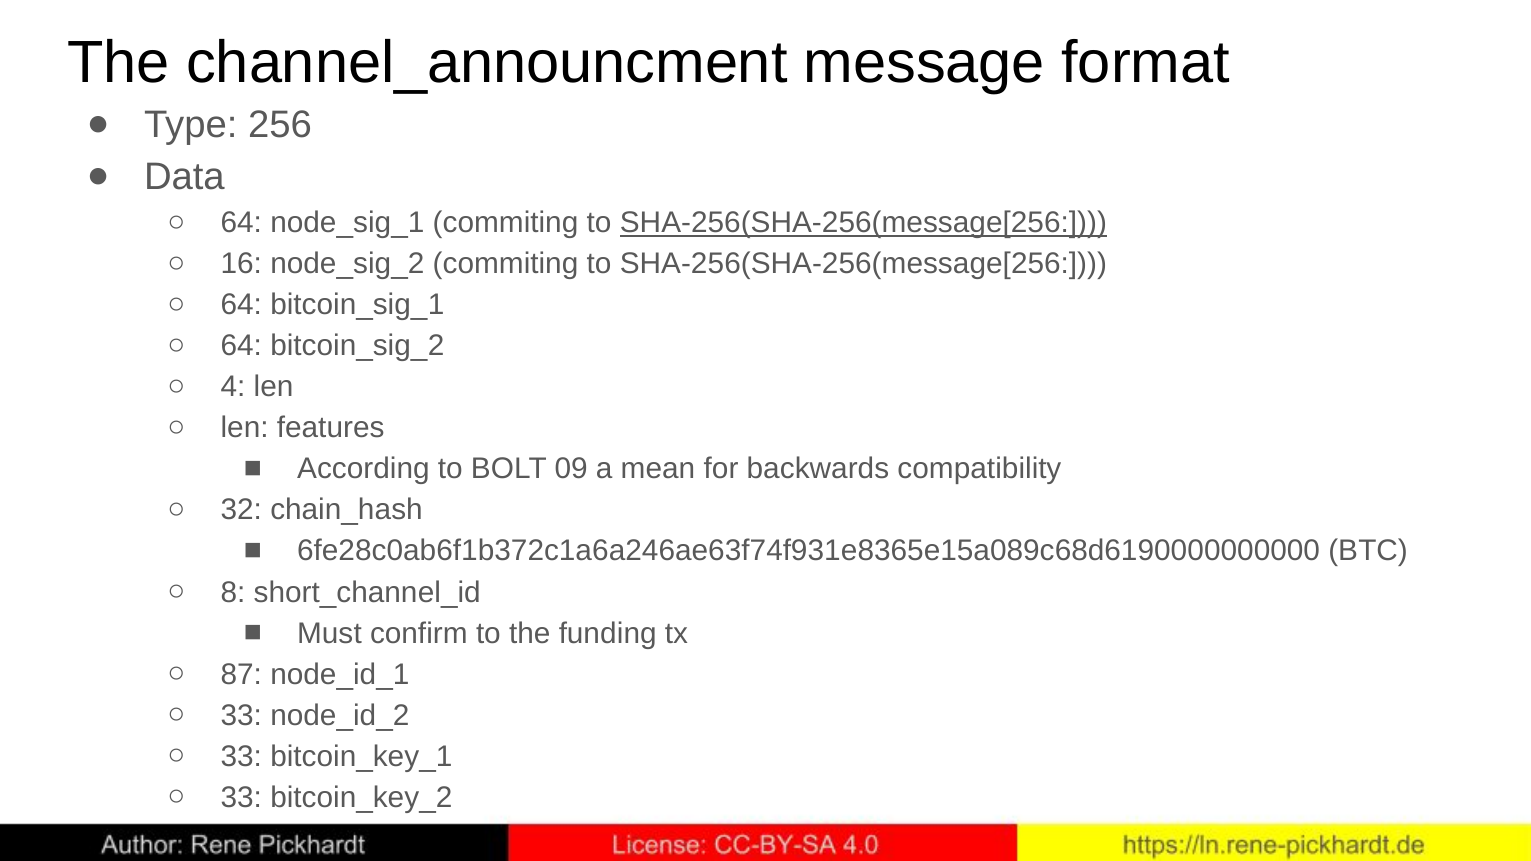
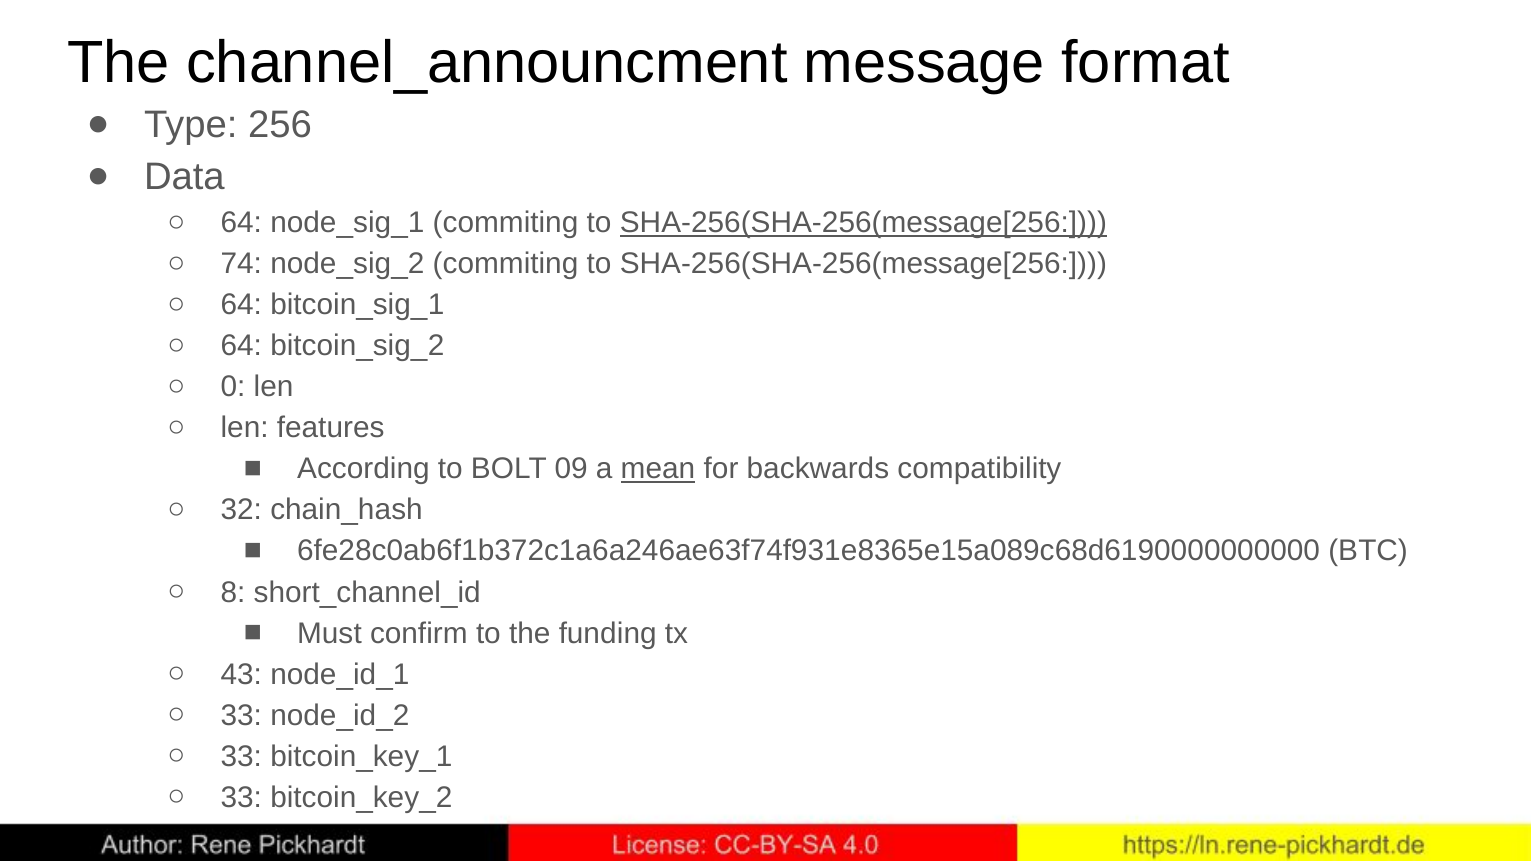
16: 16 -> 74 (241, 264)
4: 4 -> 0 (233, 387)
mean underline: none -> present (658, 469)
87: 87 -> 43 (241, 674)
